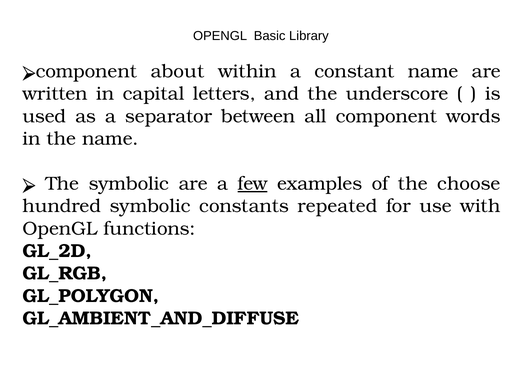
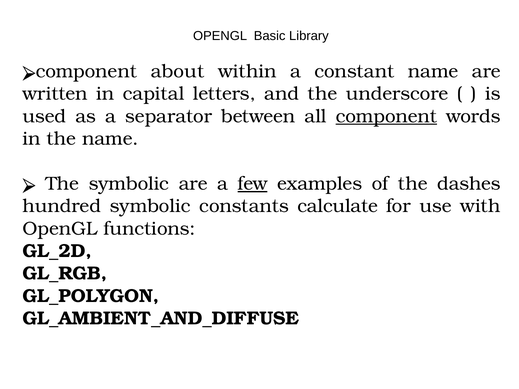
component underline: none -> present (386, 116)
choose: choose -> dashes (469, 184)
repeated: repeated -> calculate (338, 206)
